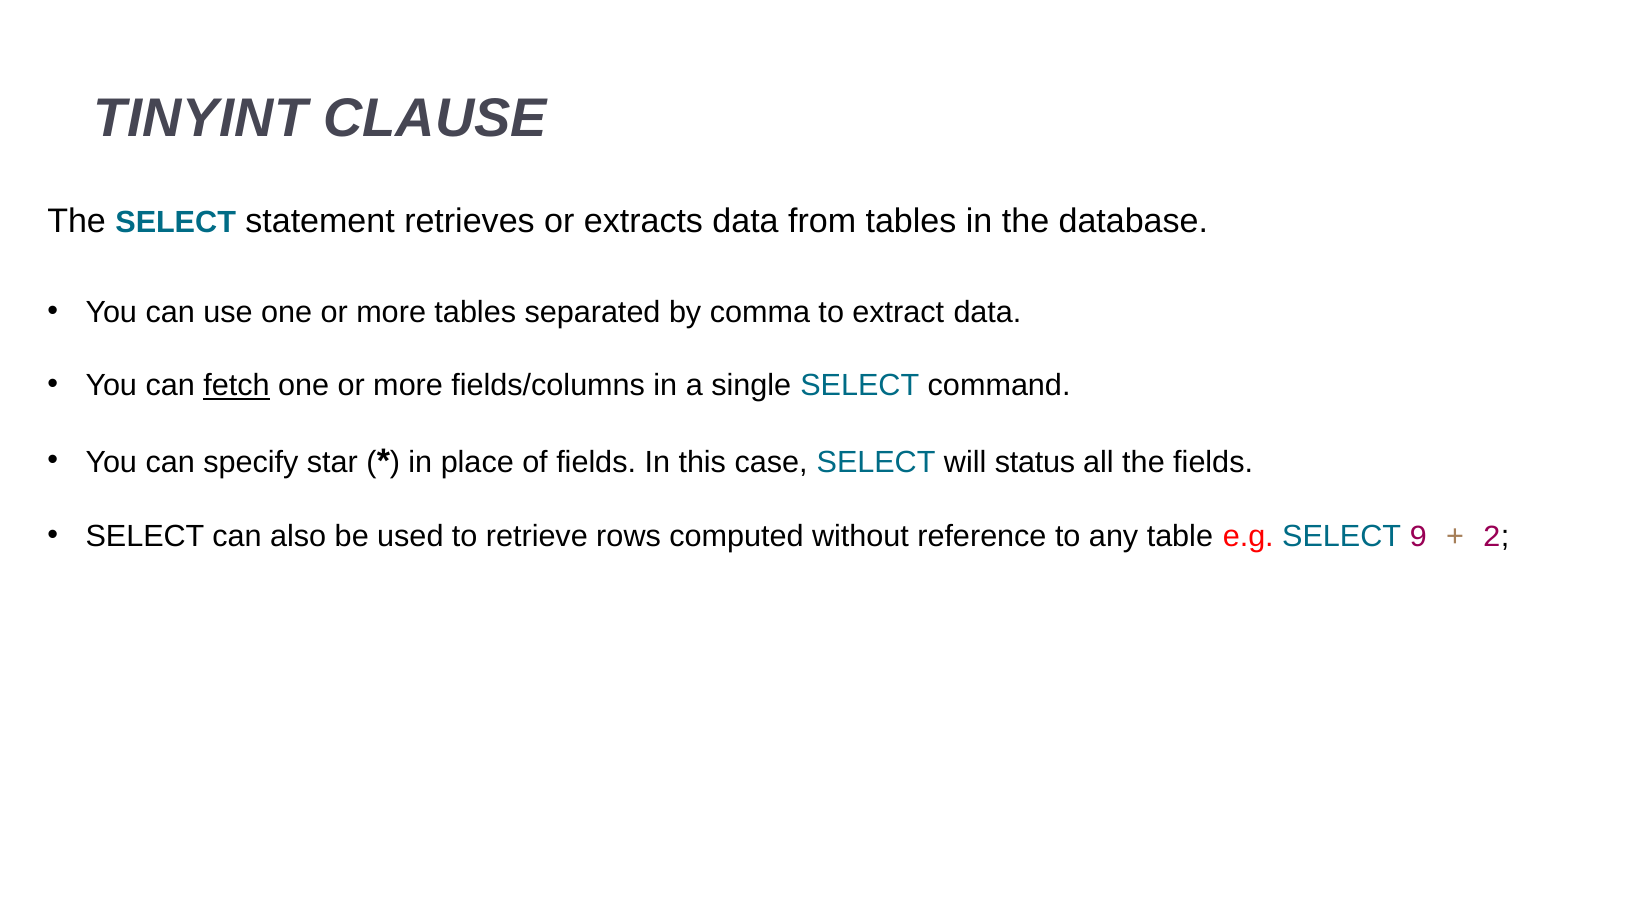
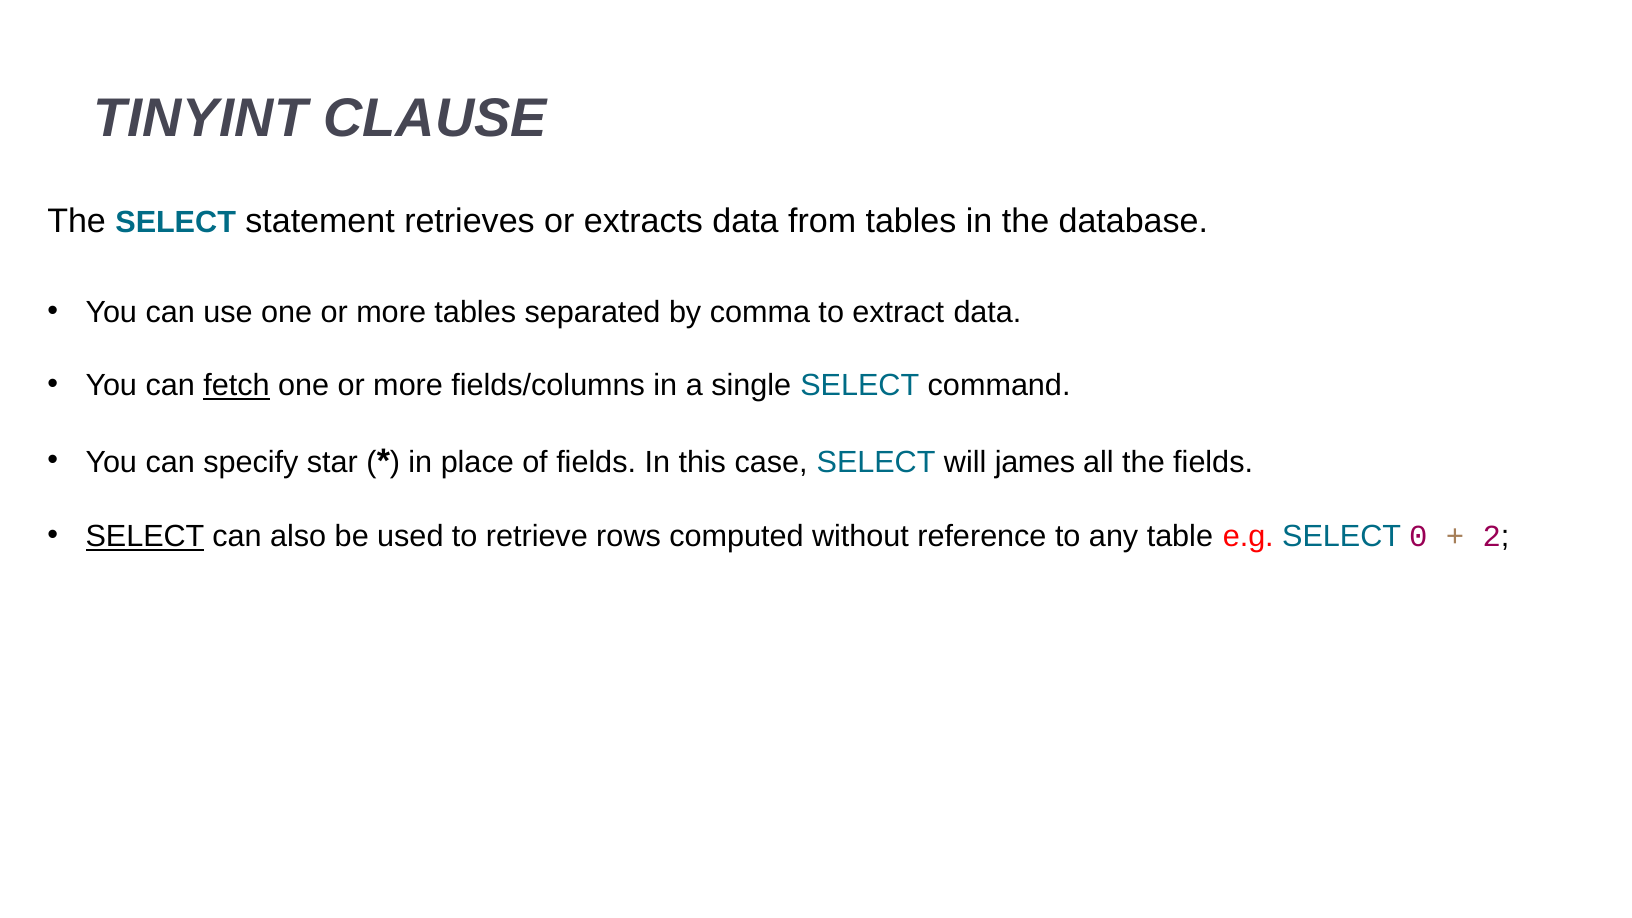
status: status -> james (1035, 462)
SELECT underline: none -> present (145, 536)
9: 9 -> 0 (1418, 536)
